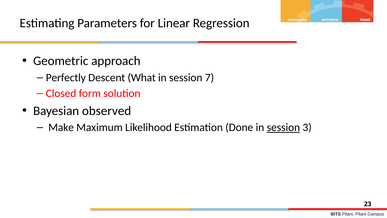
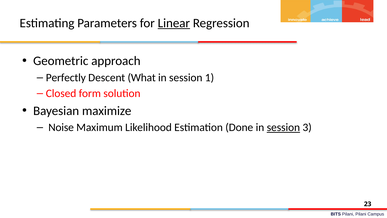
Linear underline: none -> present (174, 23)
7: 7 -> 1 (209, 78)
observed: observed -> maximize (107, 111)
Make: Make -> Noise (61, 127)
